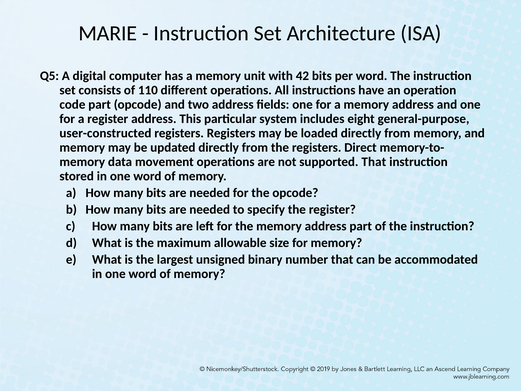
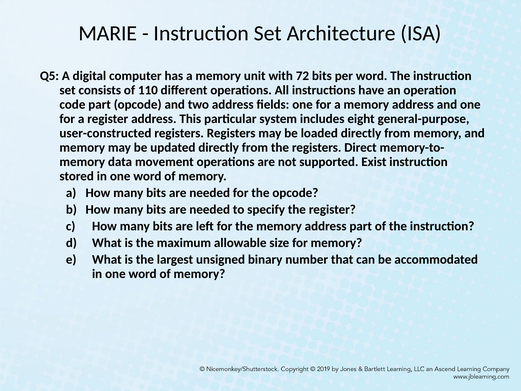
42: 42 -> 72 (302, 76)
supported That: That -> Exist (374, 162)
